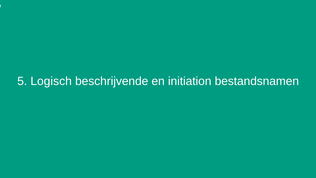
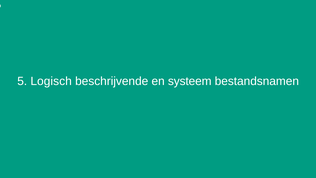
initiation: initiation -> systeem (190, 81)
